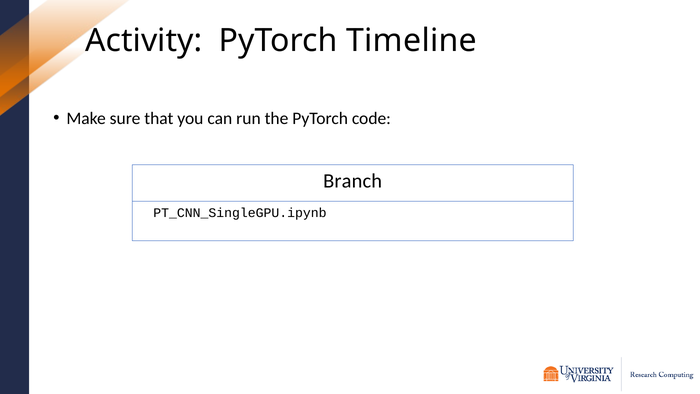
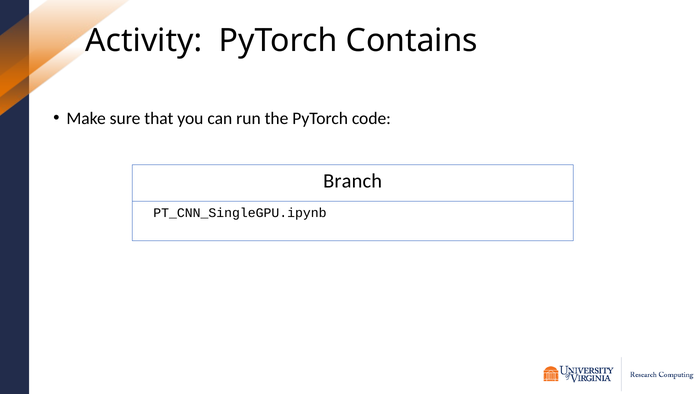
Timeline: Timeline -> Contains (412, 41)
